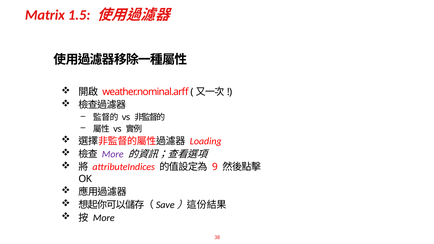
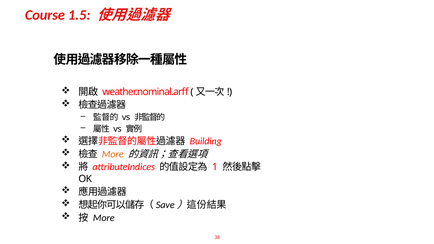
Matrix: Matrix -> Course (45, 15)
Loading: Loading -> Building (206, 141)
More colour: purple -> orange (113, 154)
9: 9 -> 1 (215, 167)
